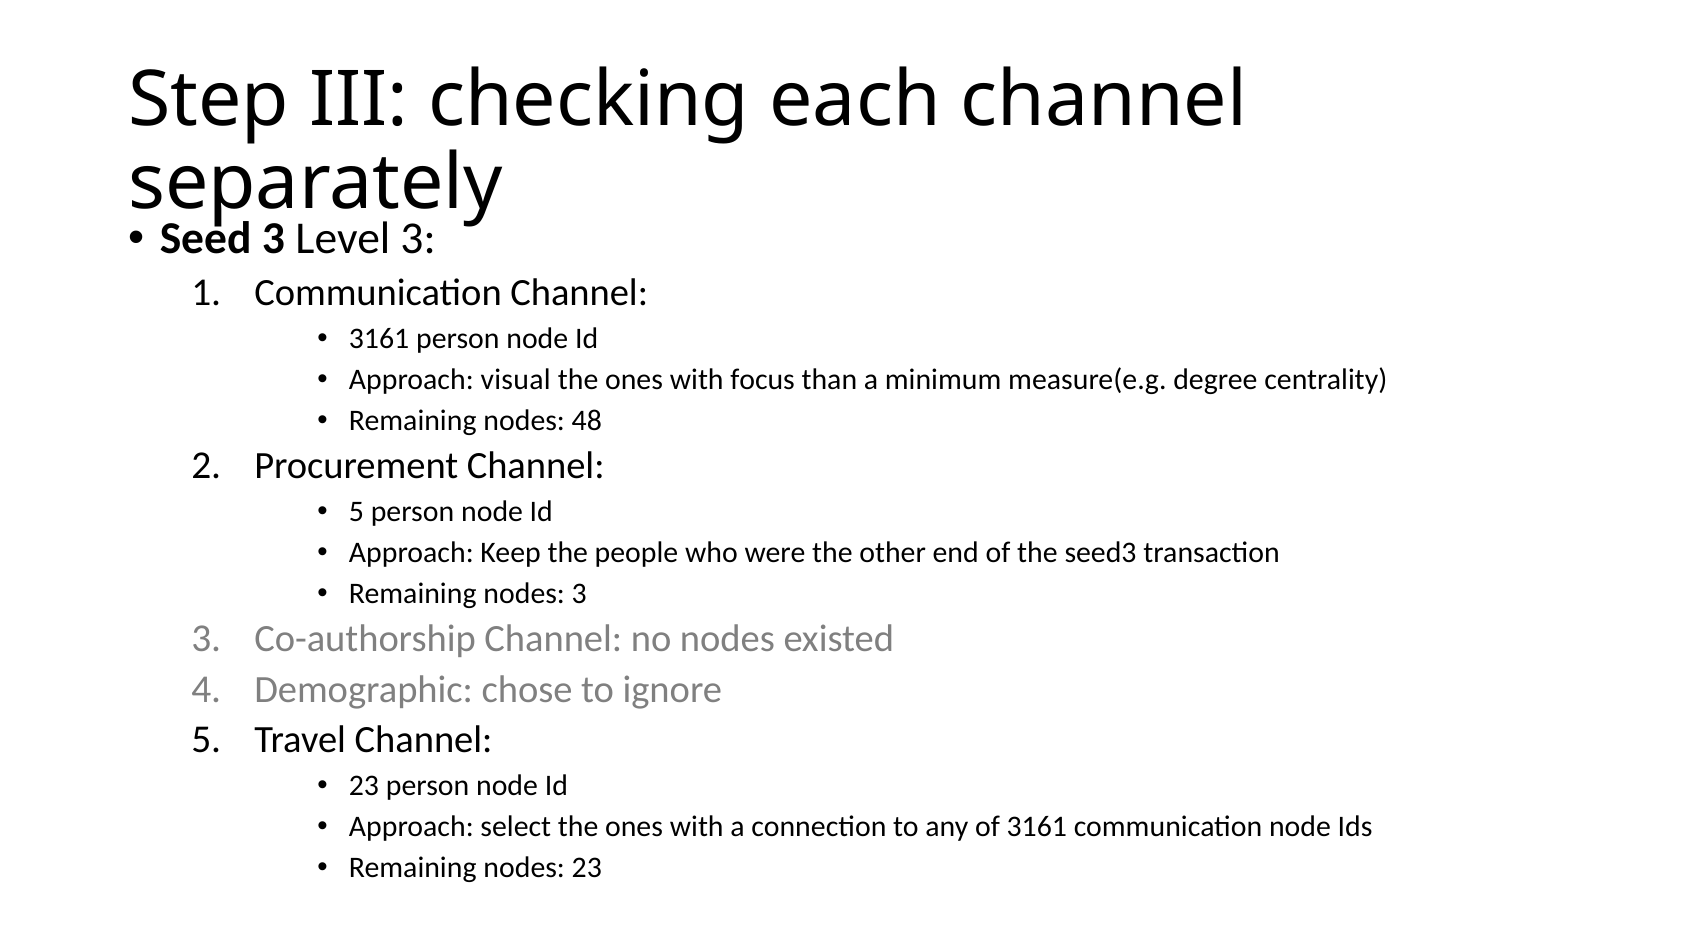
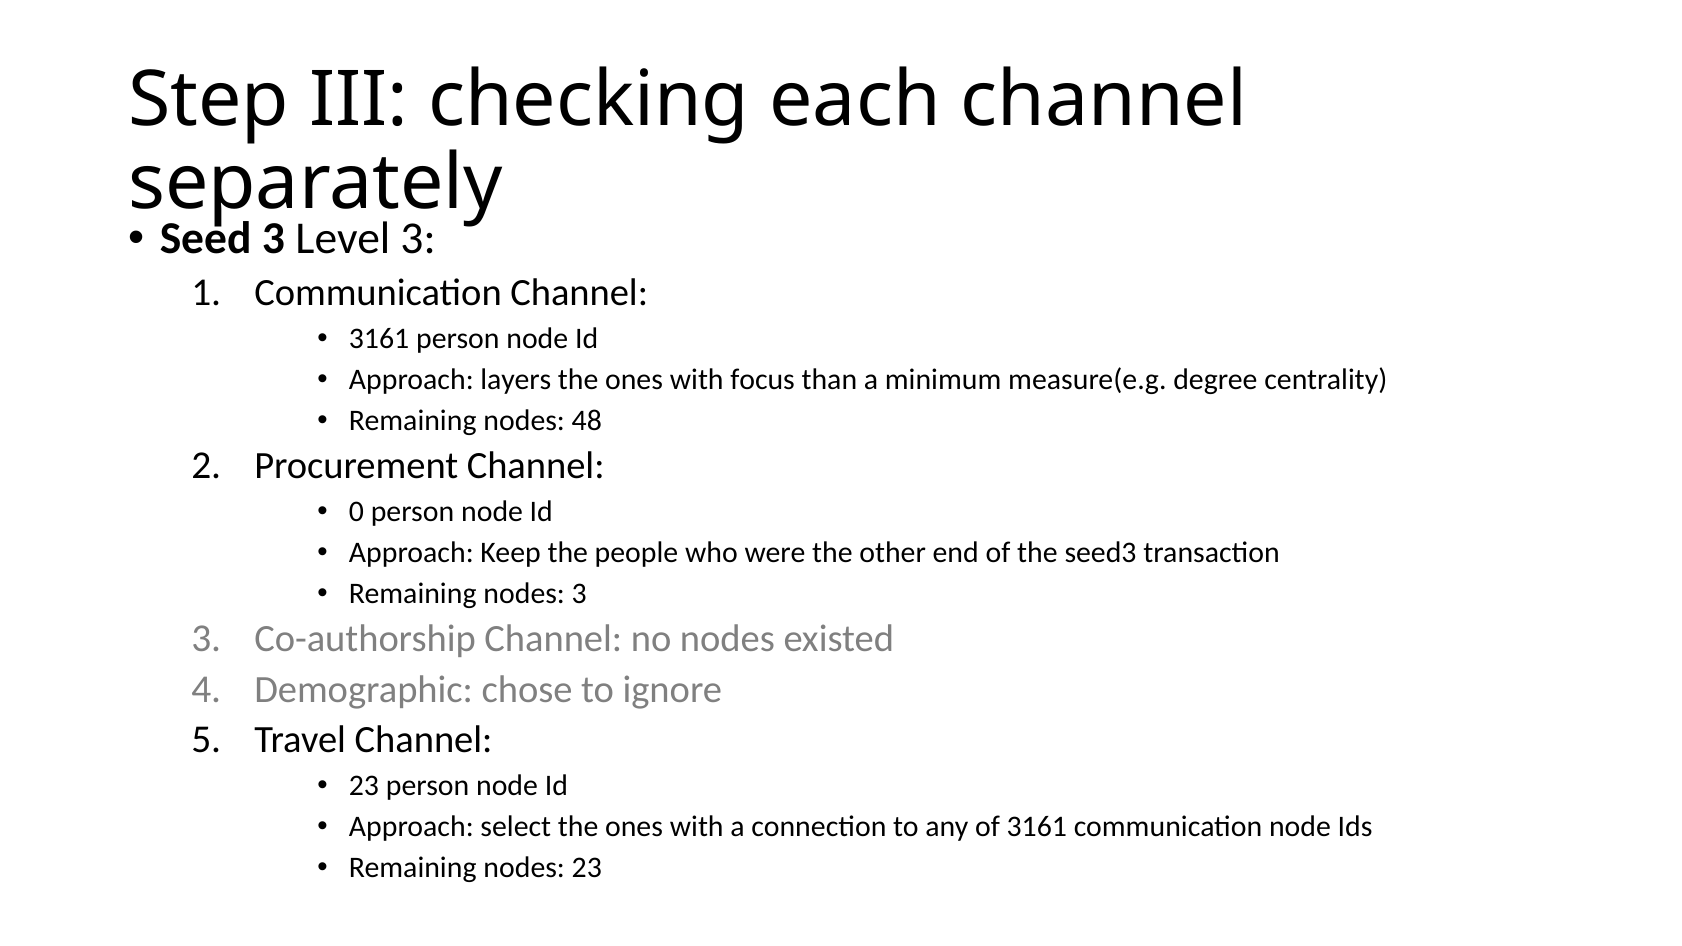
visual: visual -> layers (516, 380)
5: 5 -> 0 (357, 512)
